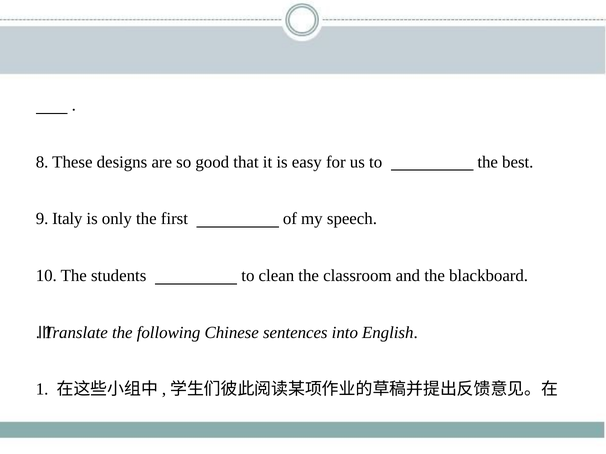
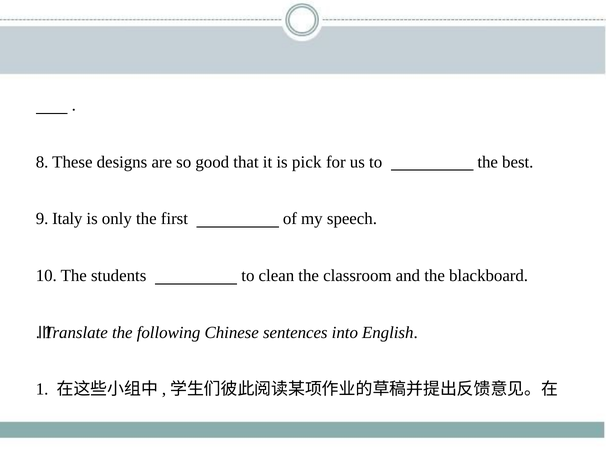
easy: easy -> pick (307, 162)
